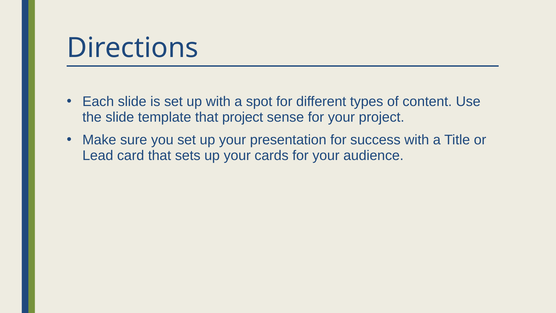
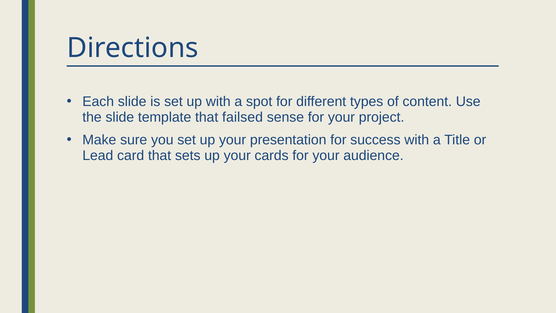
that project: project -> failsed (243, 117)
